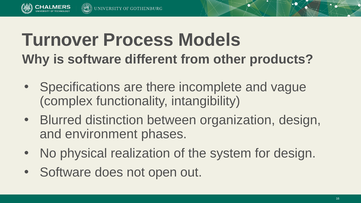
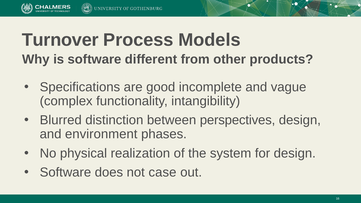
there: there -> good (161, 87)
organization: organization -> perspectives (238, 120)
open: open -> case (162, 172)
